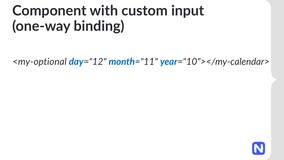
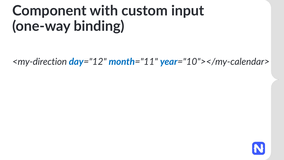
<my-optional: <my-optional -> <my-direction (40, 62)
